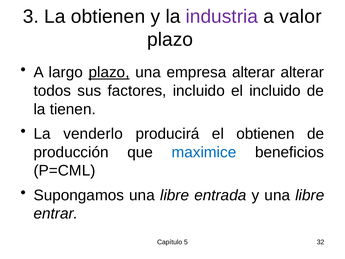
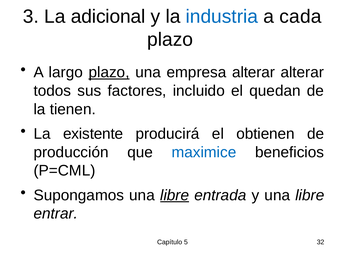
La obtienen: obtienen -> adicional (108, 16)
industria colour: purple -> blue (222, 16)
valor: valor -> cada (301, 16)
el incluido: incluido -> quedan (275, 91)
venderlo: venderlo -> existente (93, 134)
libre underline: none -> present (175, 195)
